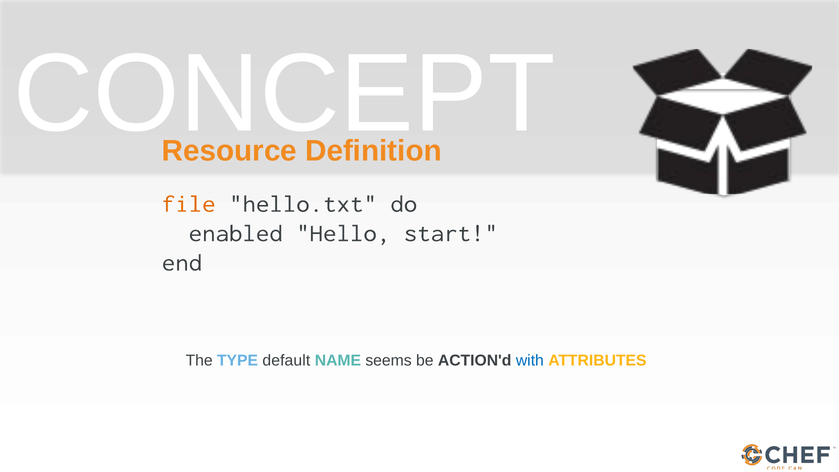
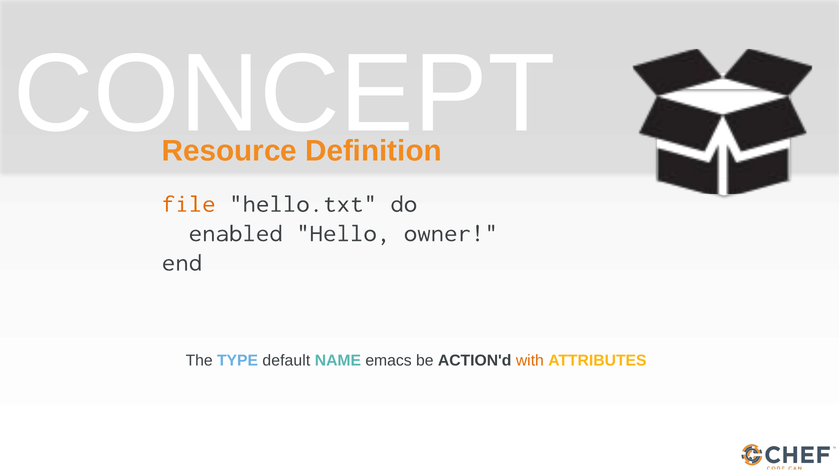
start: start -> owner (451, 233)
seems: seems -> emacs (389, 361)
with colour: blue -> orange (530, 361)
